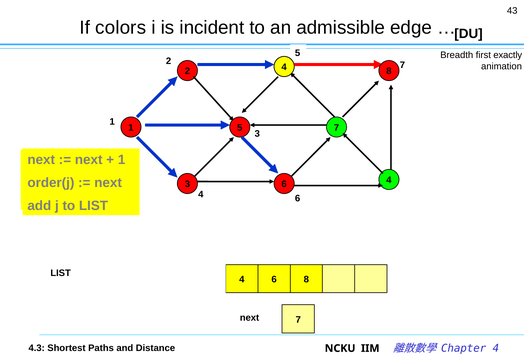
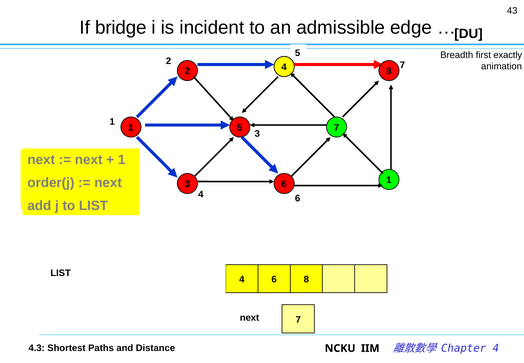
colors: colors -> bridge (121, 27)
4: 4 -> 1 (389, 180)
